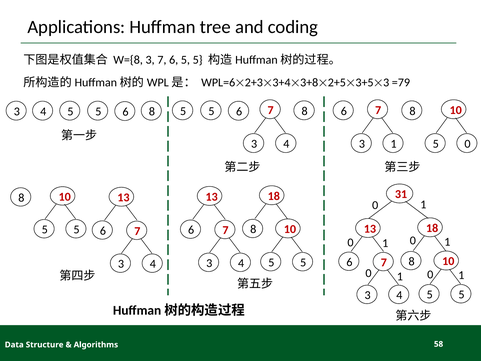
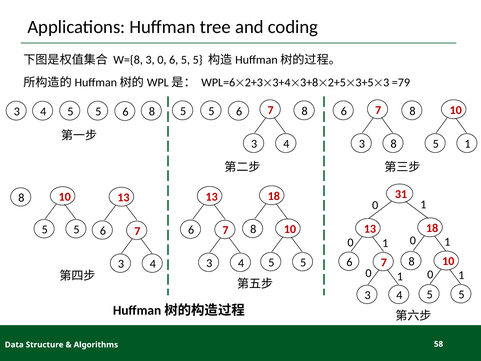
3 7: 7 -> 0 (162, 60)
3 1: 1 -> 8 (394, 144)
5 0: 0 -> 1 (468, 144)
